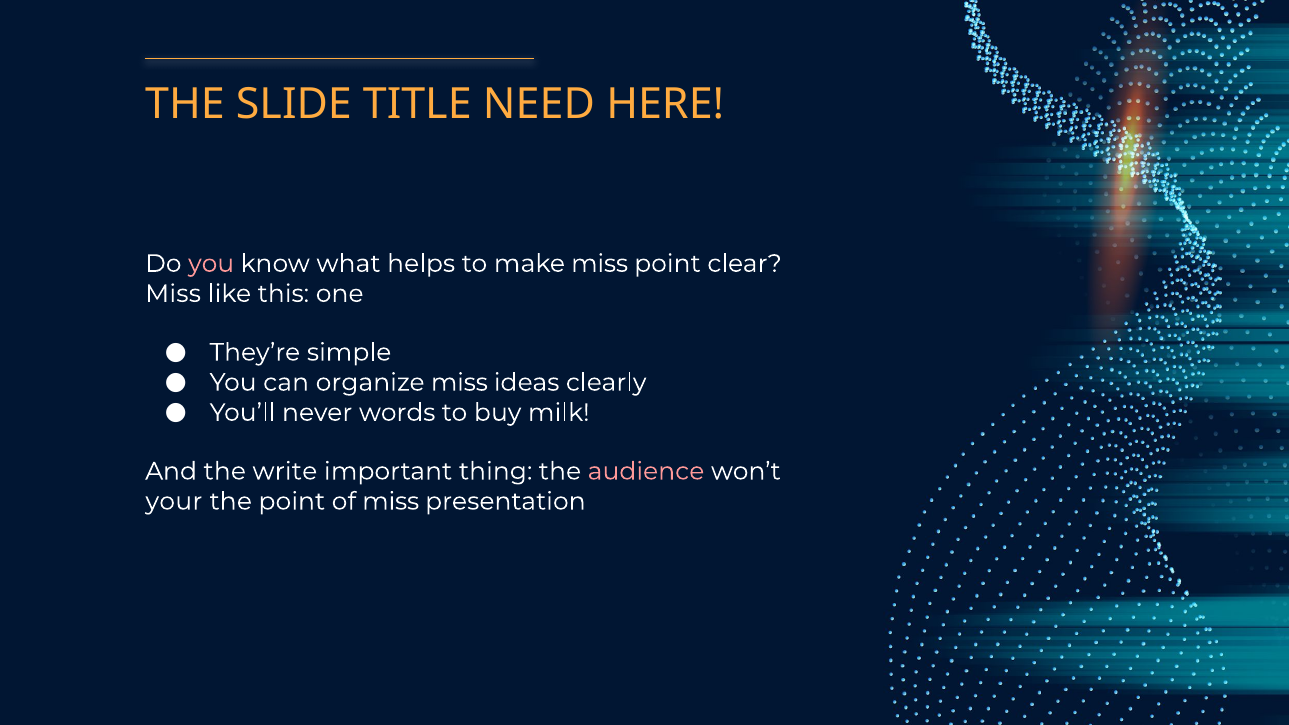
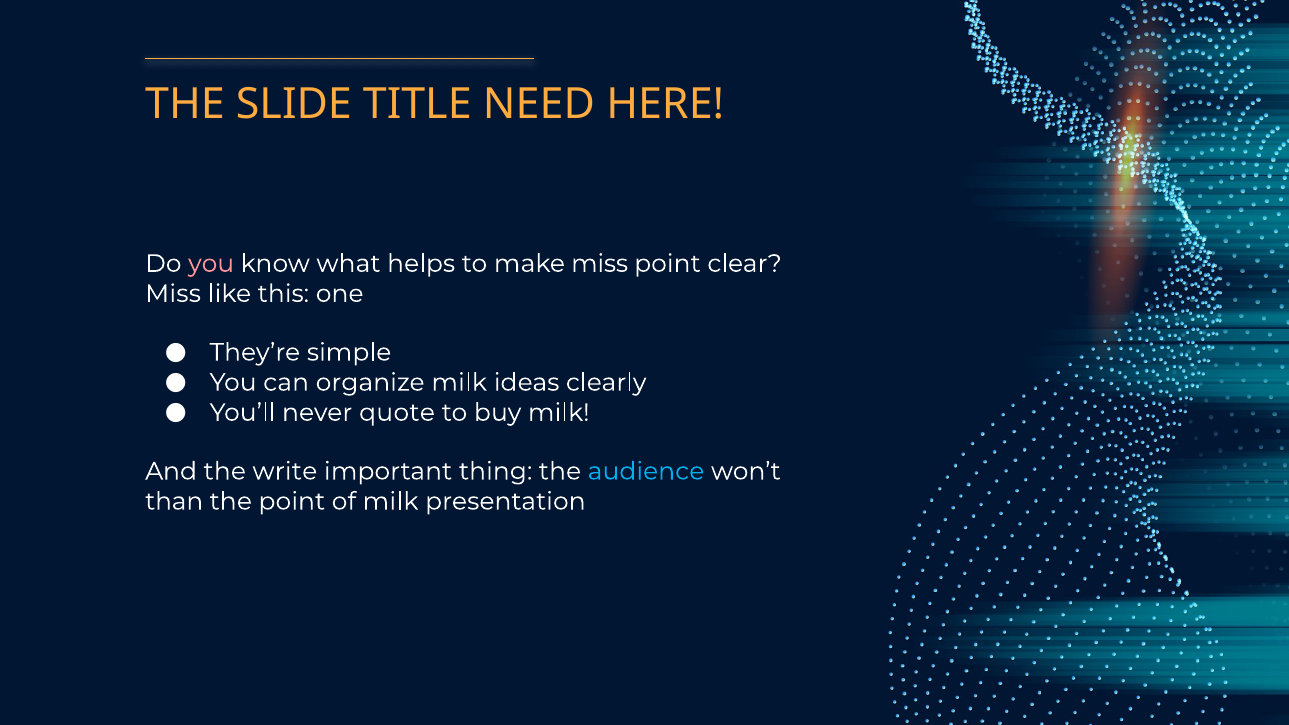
organize miss: miss -> milk (459, 382)
words: words -> quote (397, 413)
audience colour: pink -> light blue (646, 471)
your: your -> than (174, 501)
of miss: miss -> milk (390, 501)
